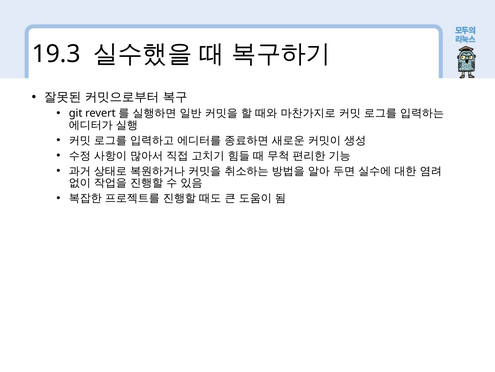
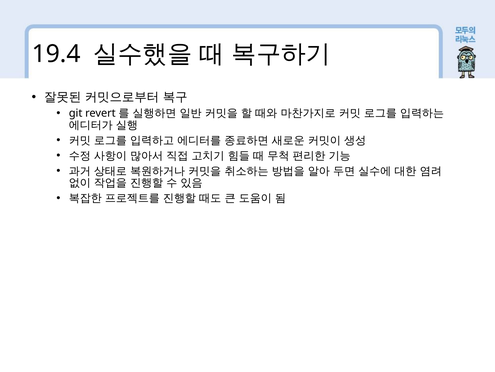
19.3: 19.3 -> 19.4 (56, 54)
